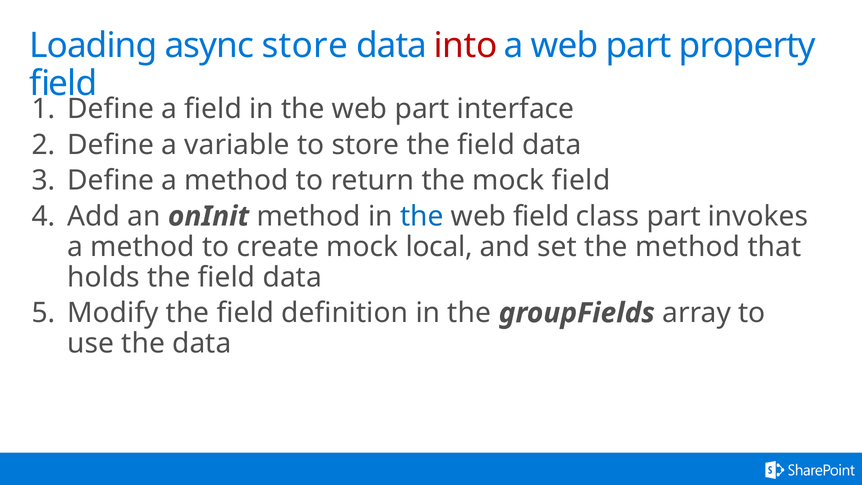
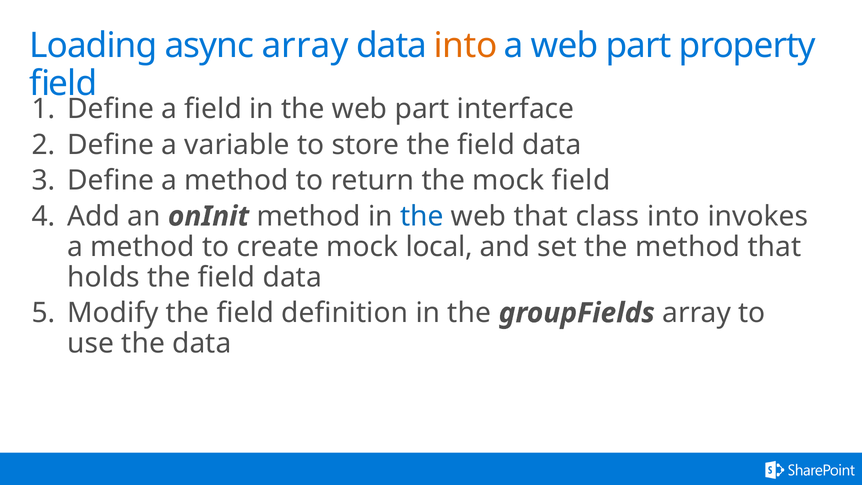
async store: store -> array (305, 46)
into colour: red -> orange (466, 46)
web field: field -> that (541, 216)
class part: part -> into (673, 216)
